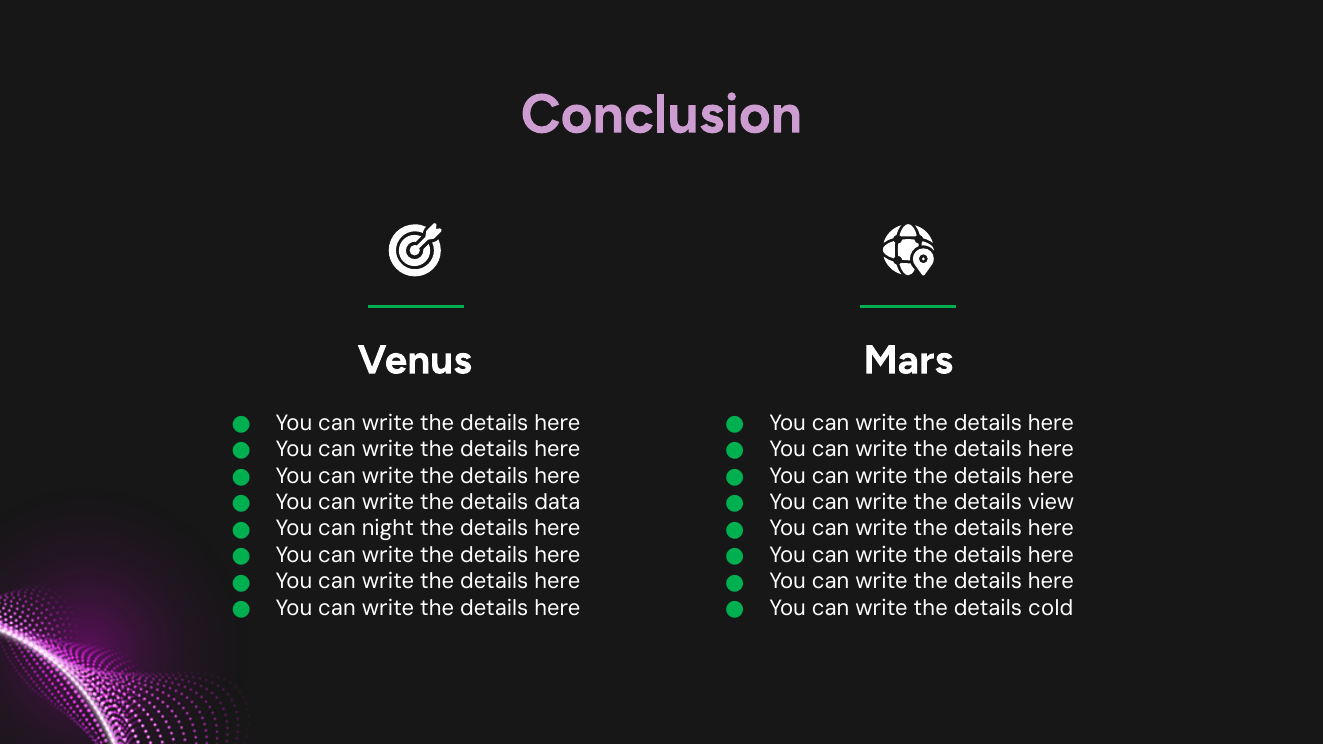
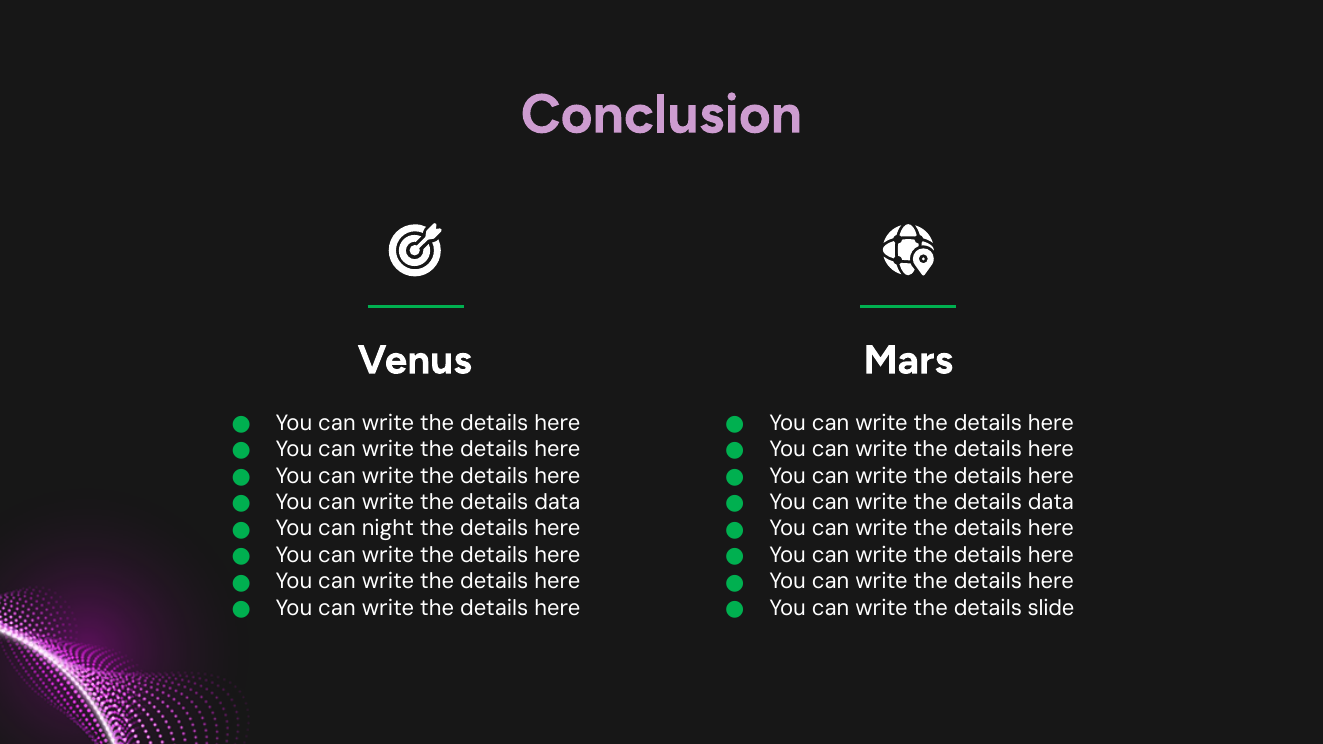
view: view -> data (1051, 502)
cold: cold -> slide (1051, 608)
